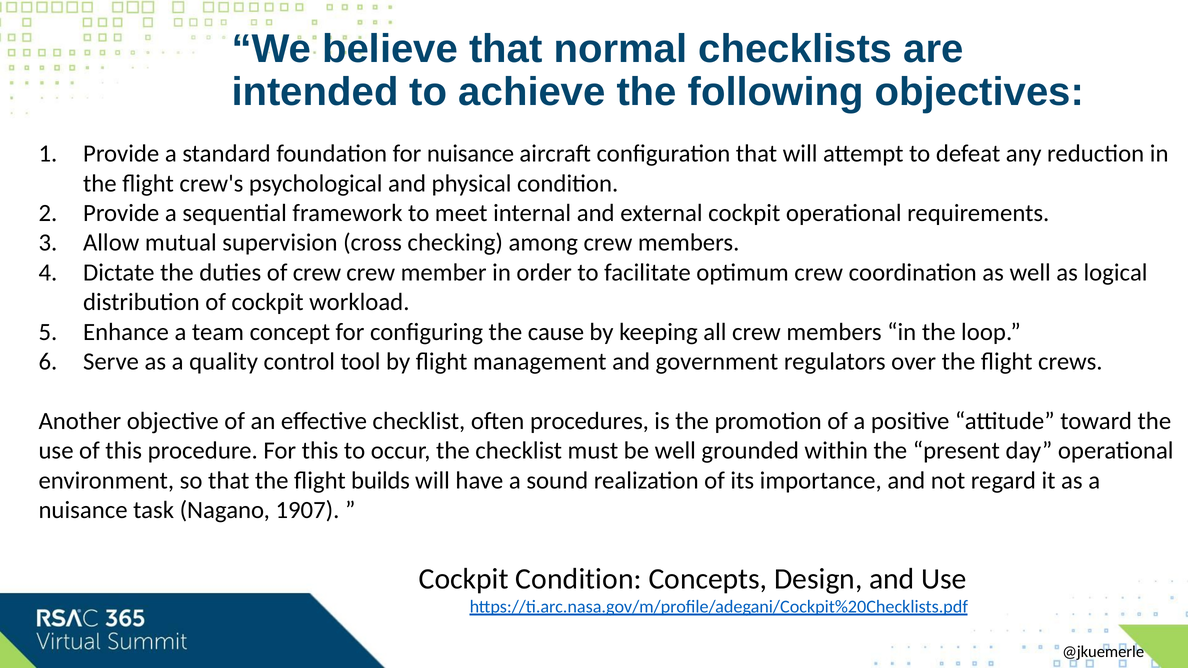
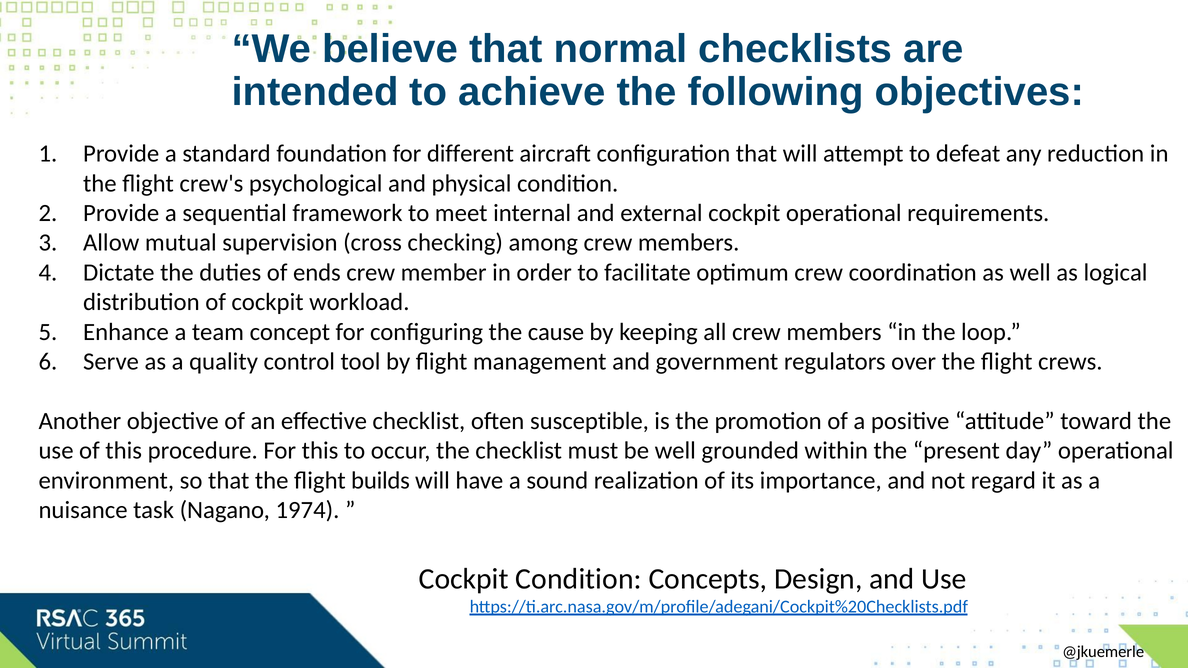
for nuisance: nuisance -> different (470, 154)
of crew: crew -> ends (317, 273)
procedures: procedures -> susceptible (589, 421)
1907: 1907 -> 1974 (307, 510)
